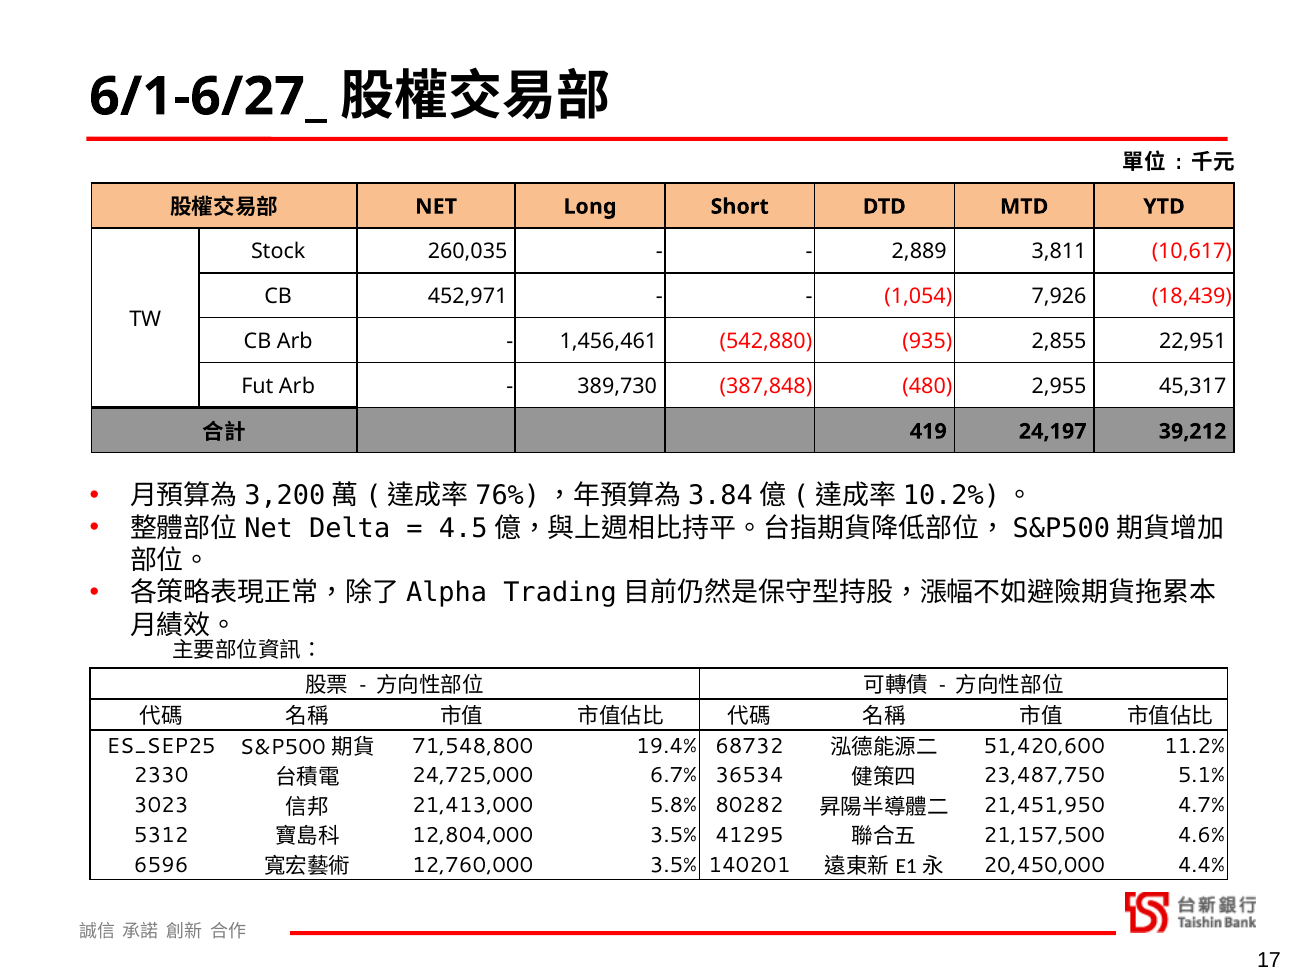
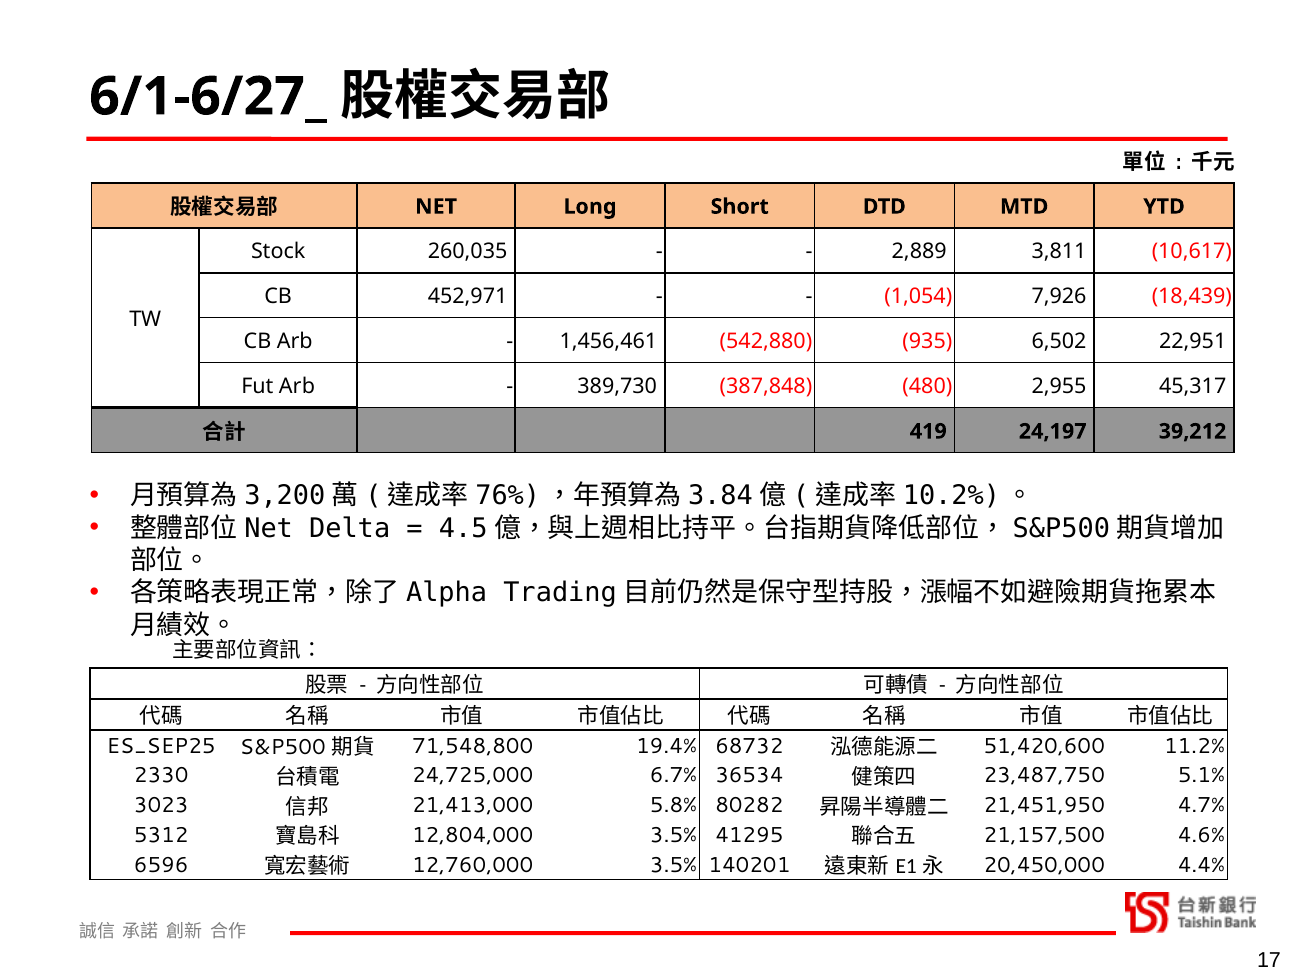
2,855: 2,855 -> 6,502 (1059, 342)
